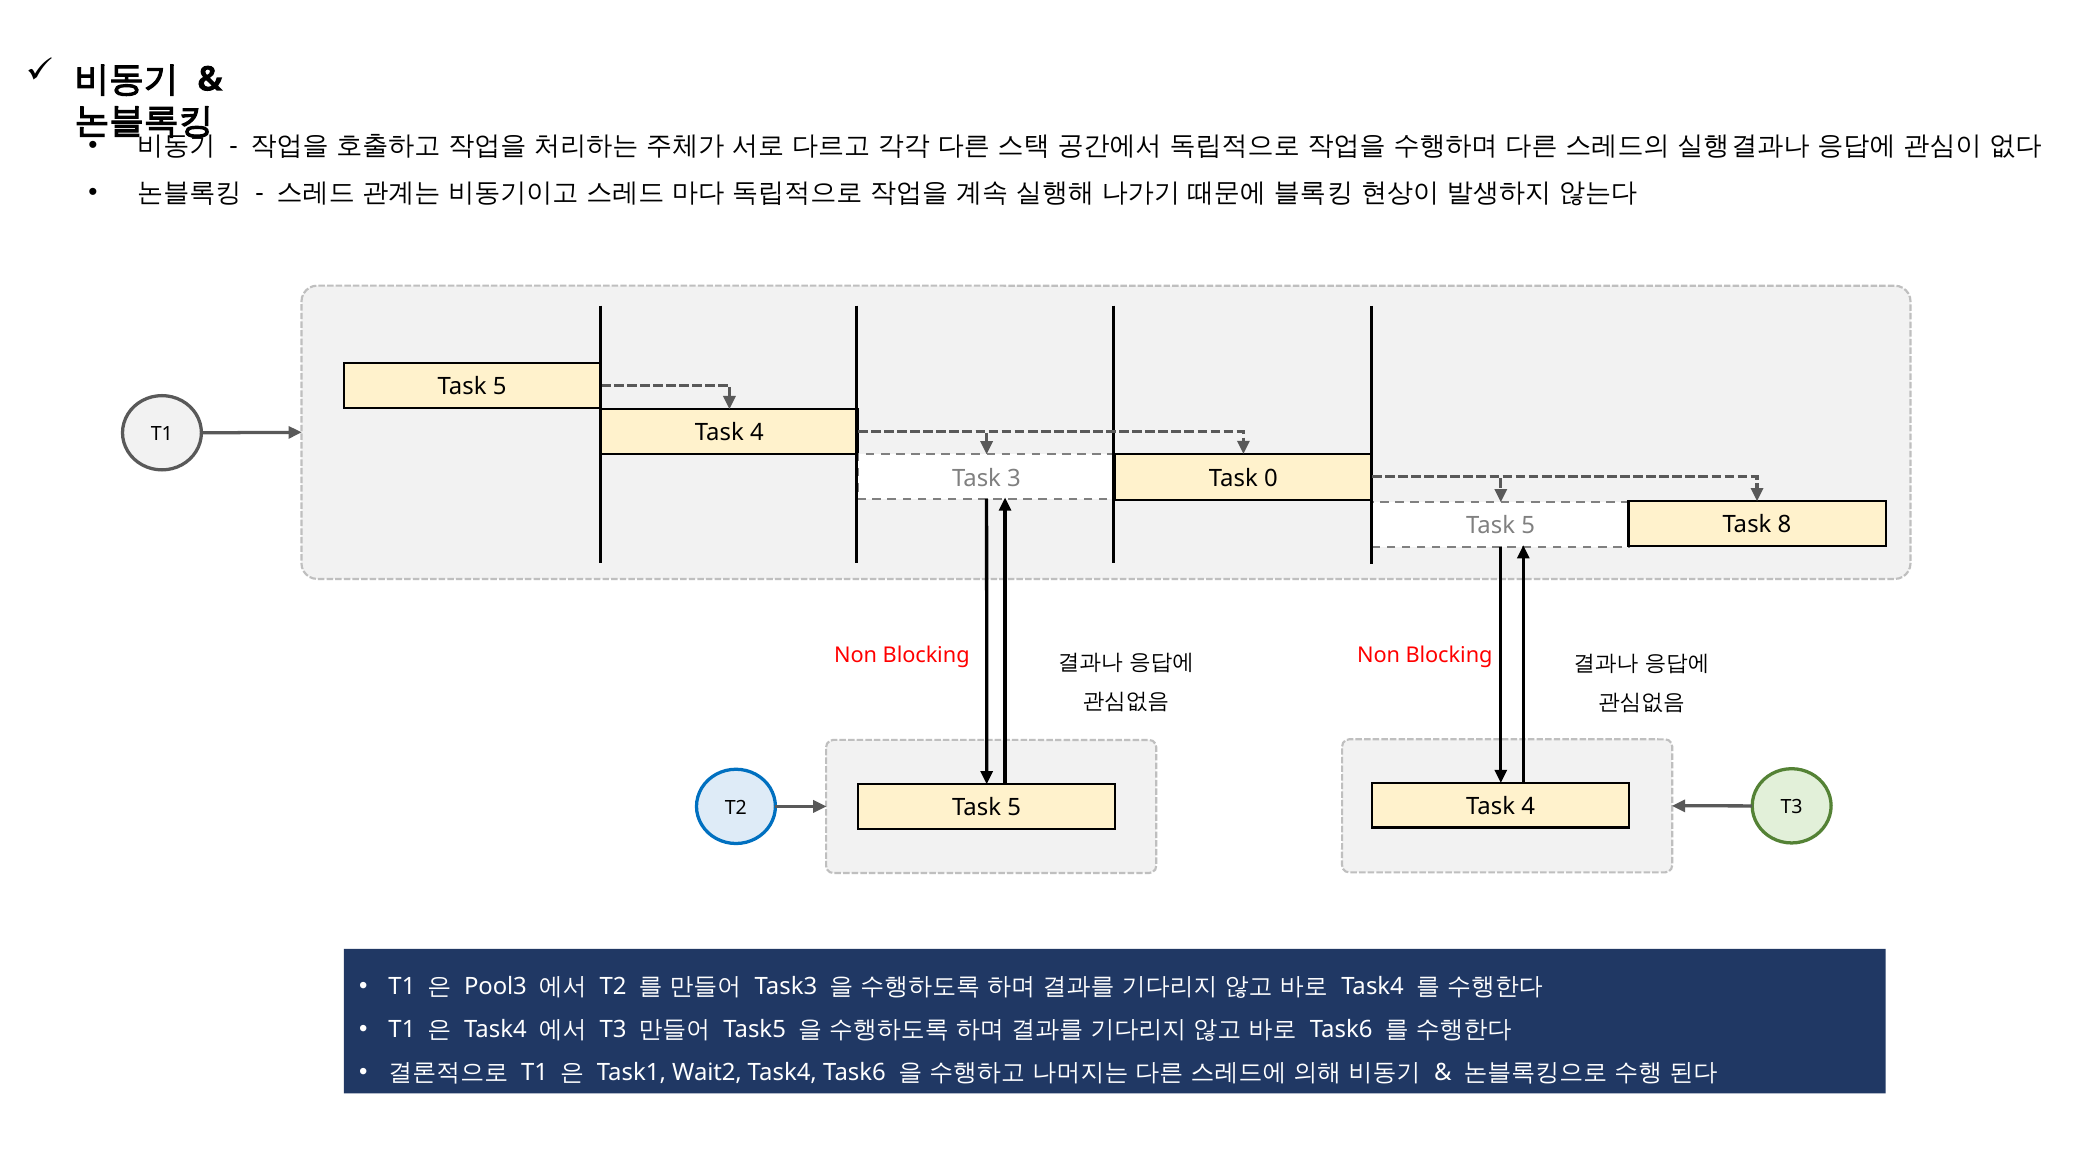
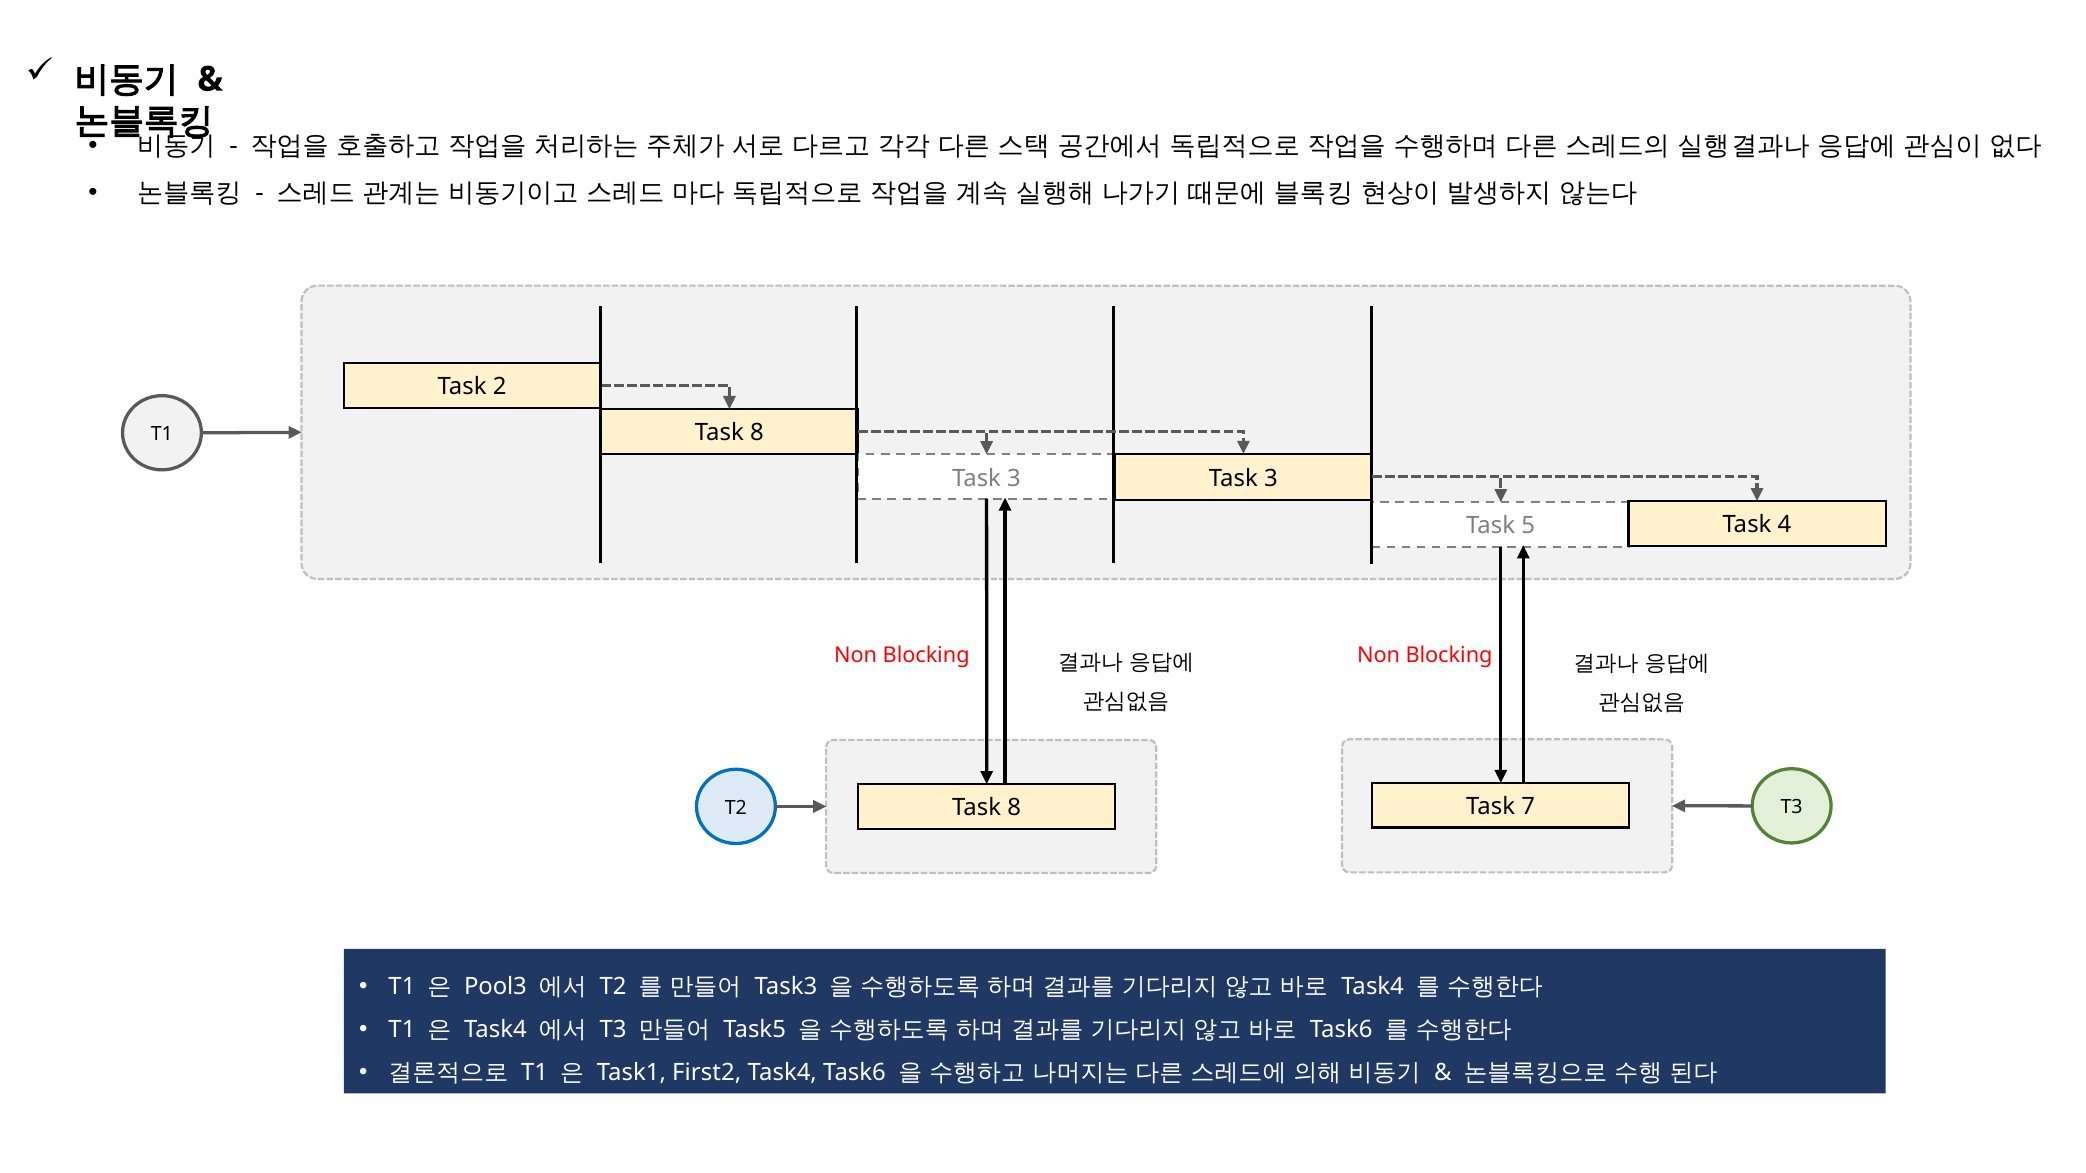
5: 5 -> 2 (500, 387)
T1 Task 4: 4 -> 8 (757, 433)
0: 0 -> 3 (1271, 479)
8: 8 -> 4 (1785, 525)
4: 4 -> 7 (1528, 807)
5: 5 -> 8 (1014, 808)
Wait2: Wait2 -> First2 (707, 1073)
